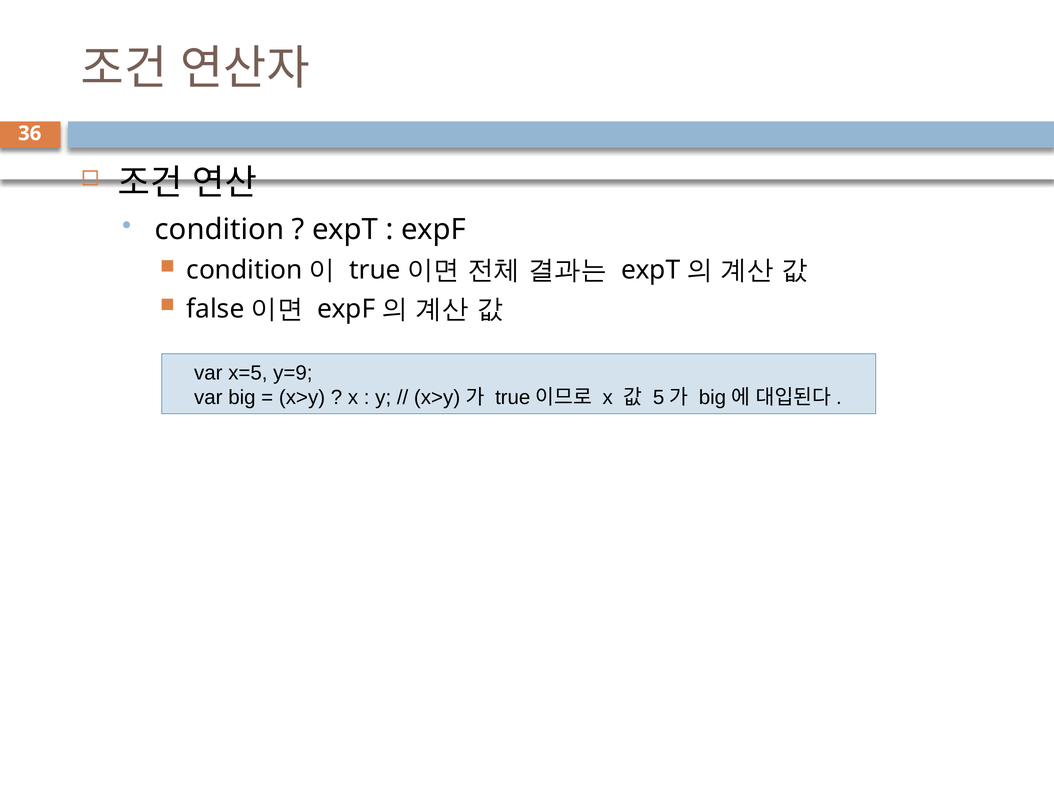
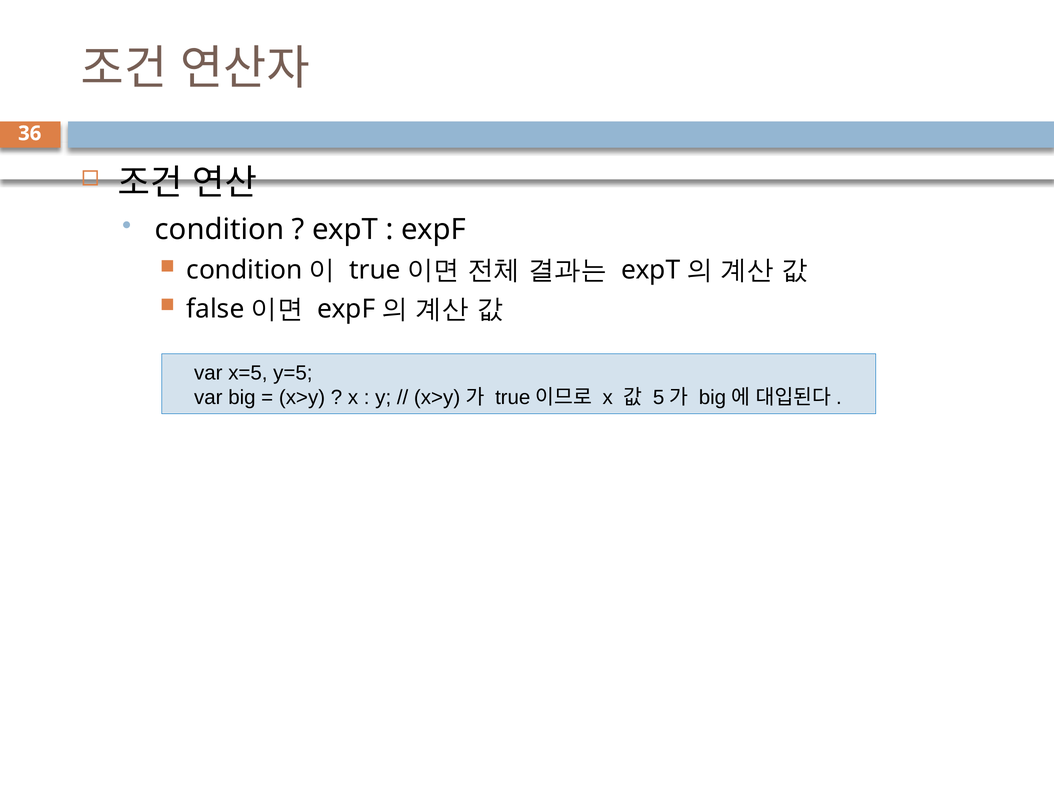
y=9: y=9 -> y=5 (293, 373)
